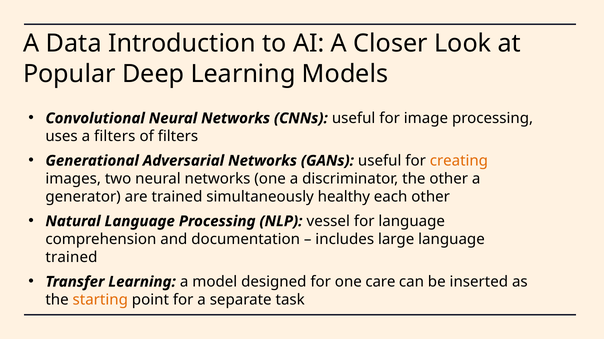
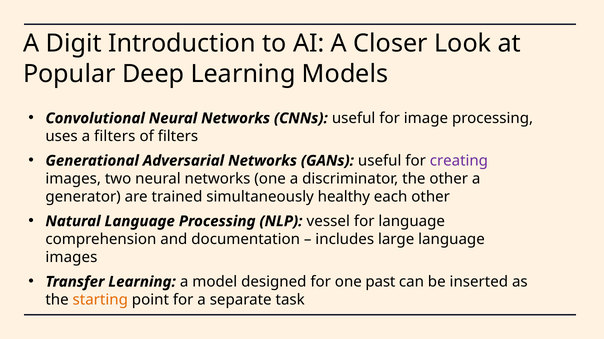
Data: Data -> Digit (74, 44)
creating colour: orange -> purple (459, 161)
trained: trained -> images (71, 258)
care: care -> past (380, 282)
